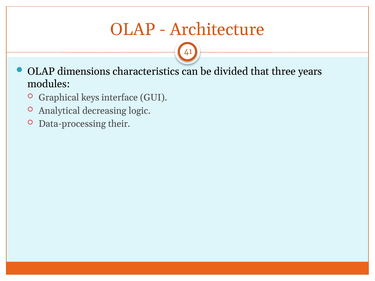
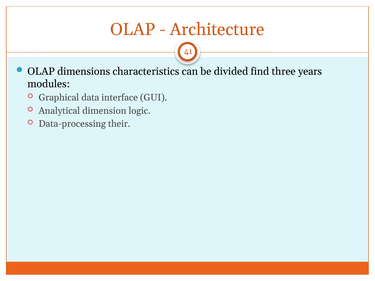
that: that -> find (260, 71)
keys: keys -> data (90, 98)
decreasing: decreasing -> dimension (104, 111)
